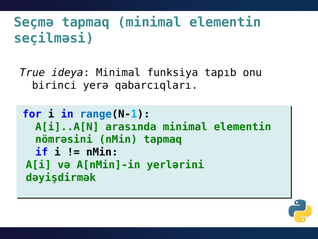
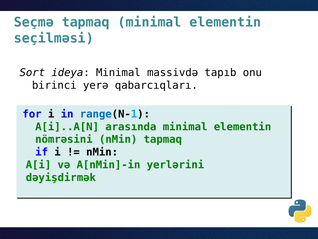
True: True -> Sort (32, 72)
funksiya: funksiya -> massivdə (173, 72)
